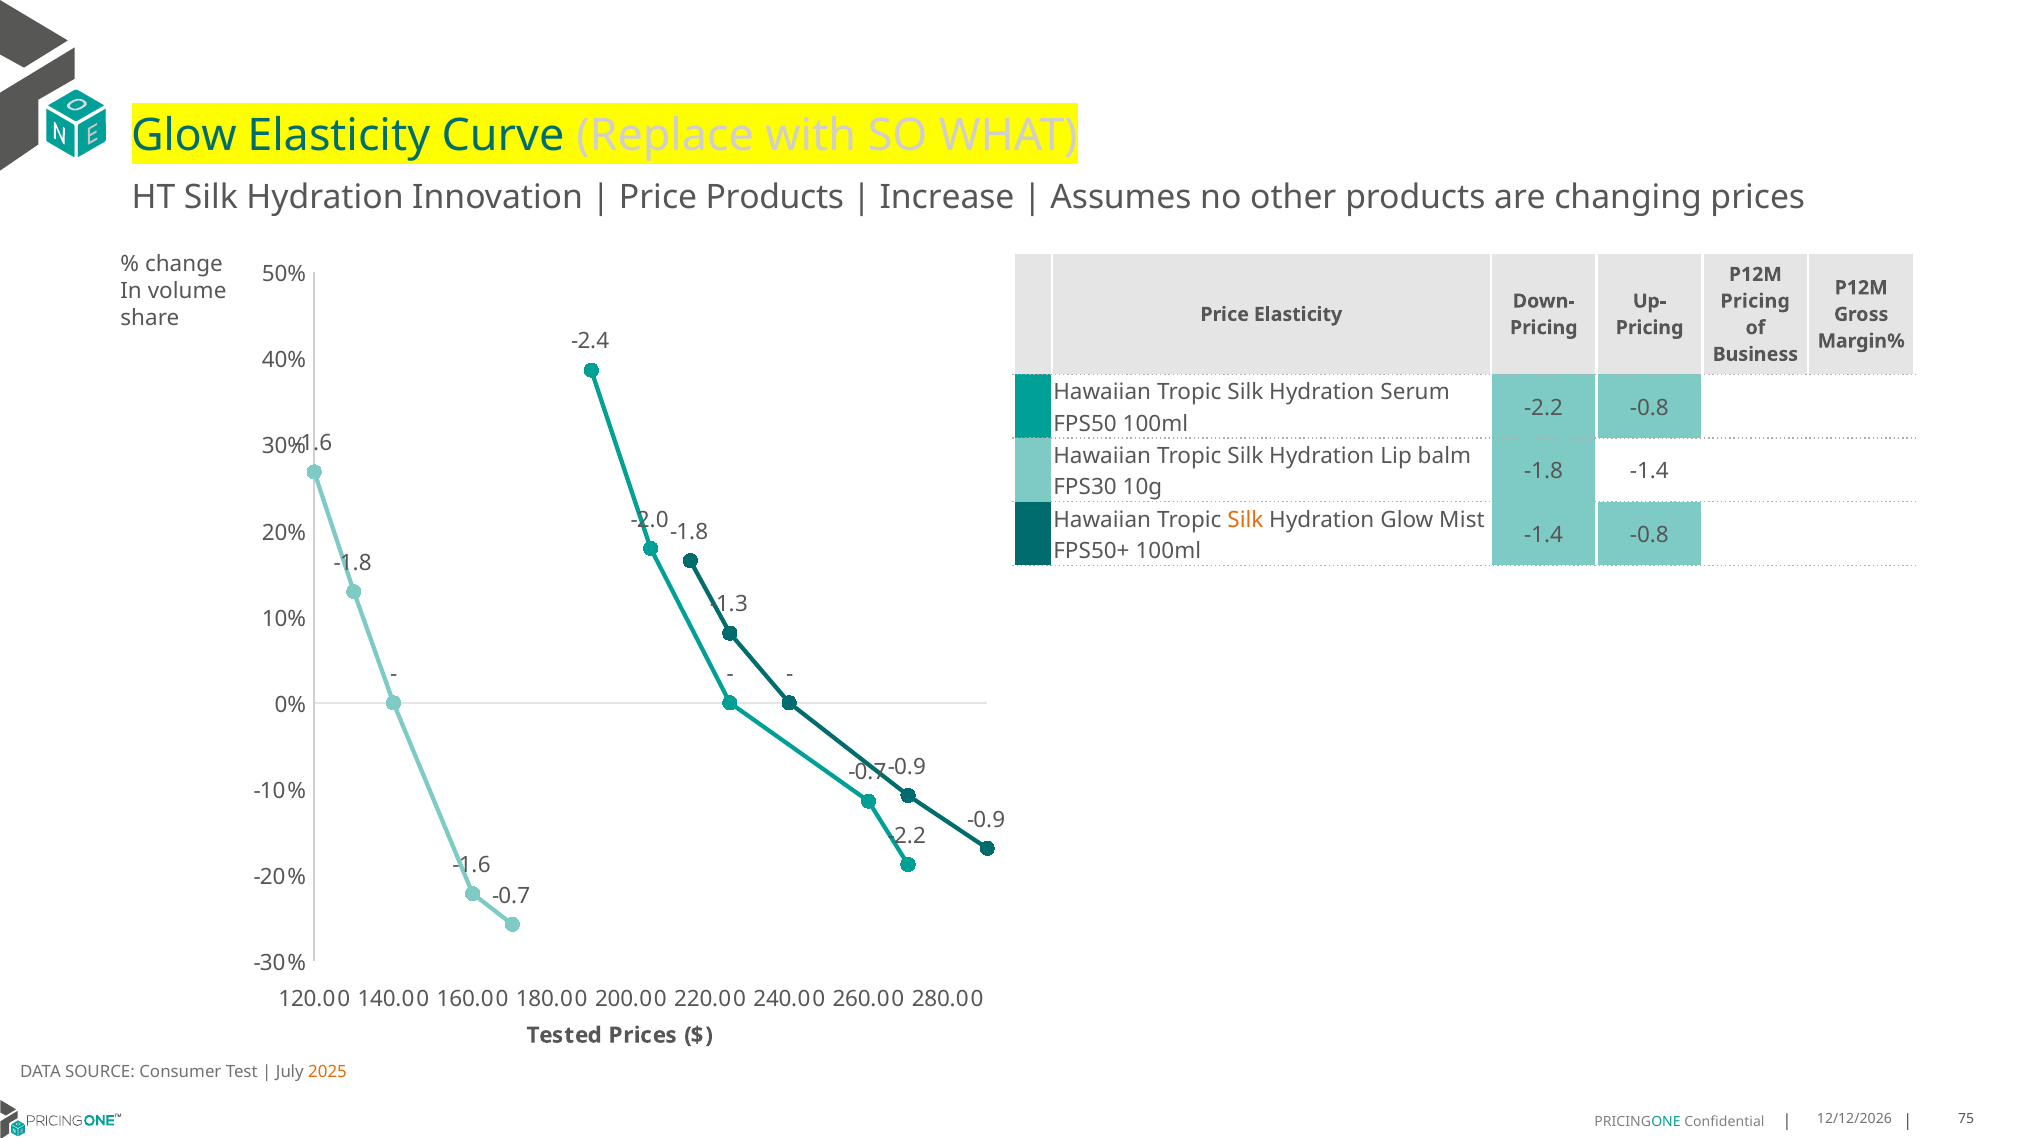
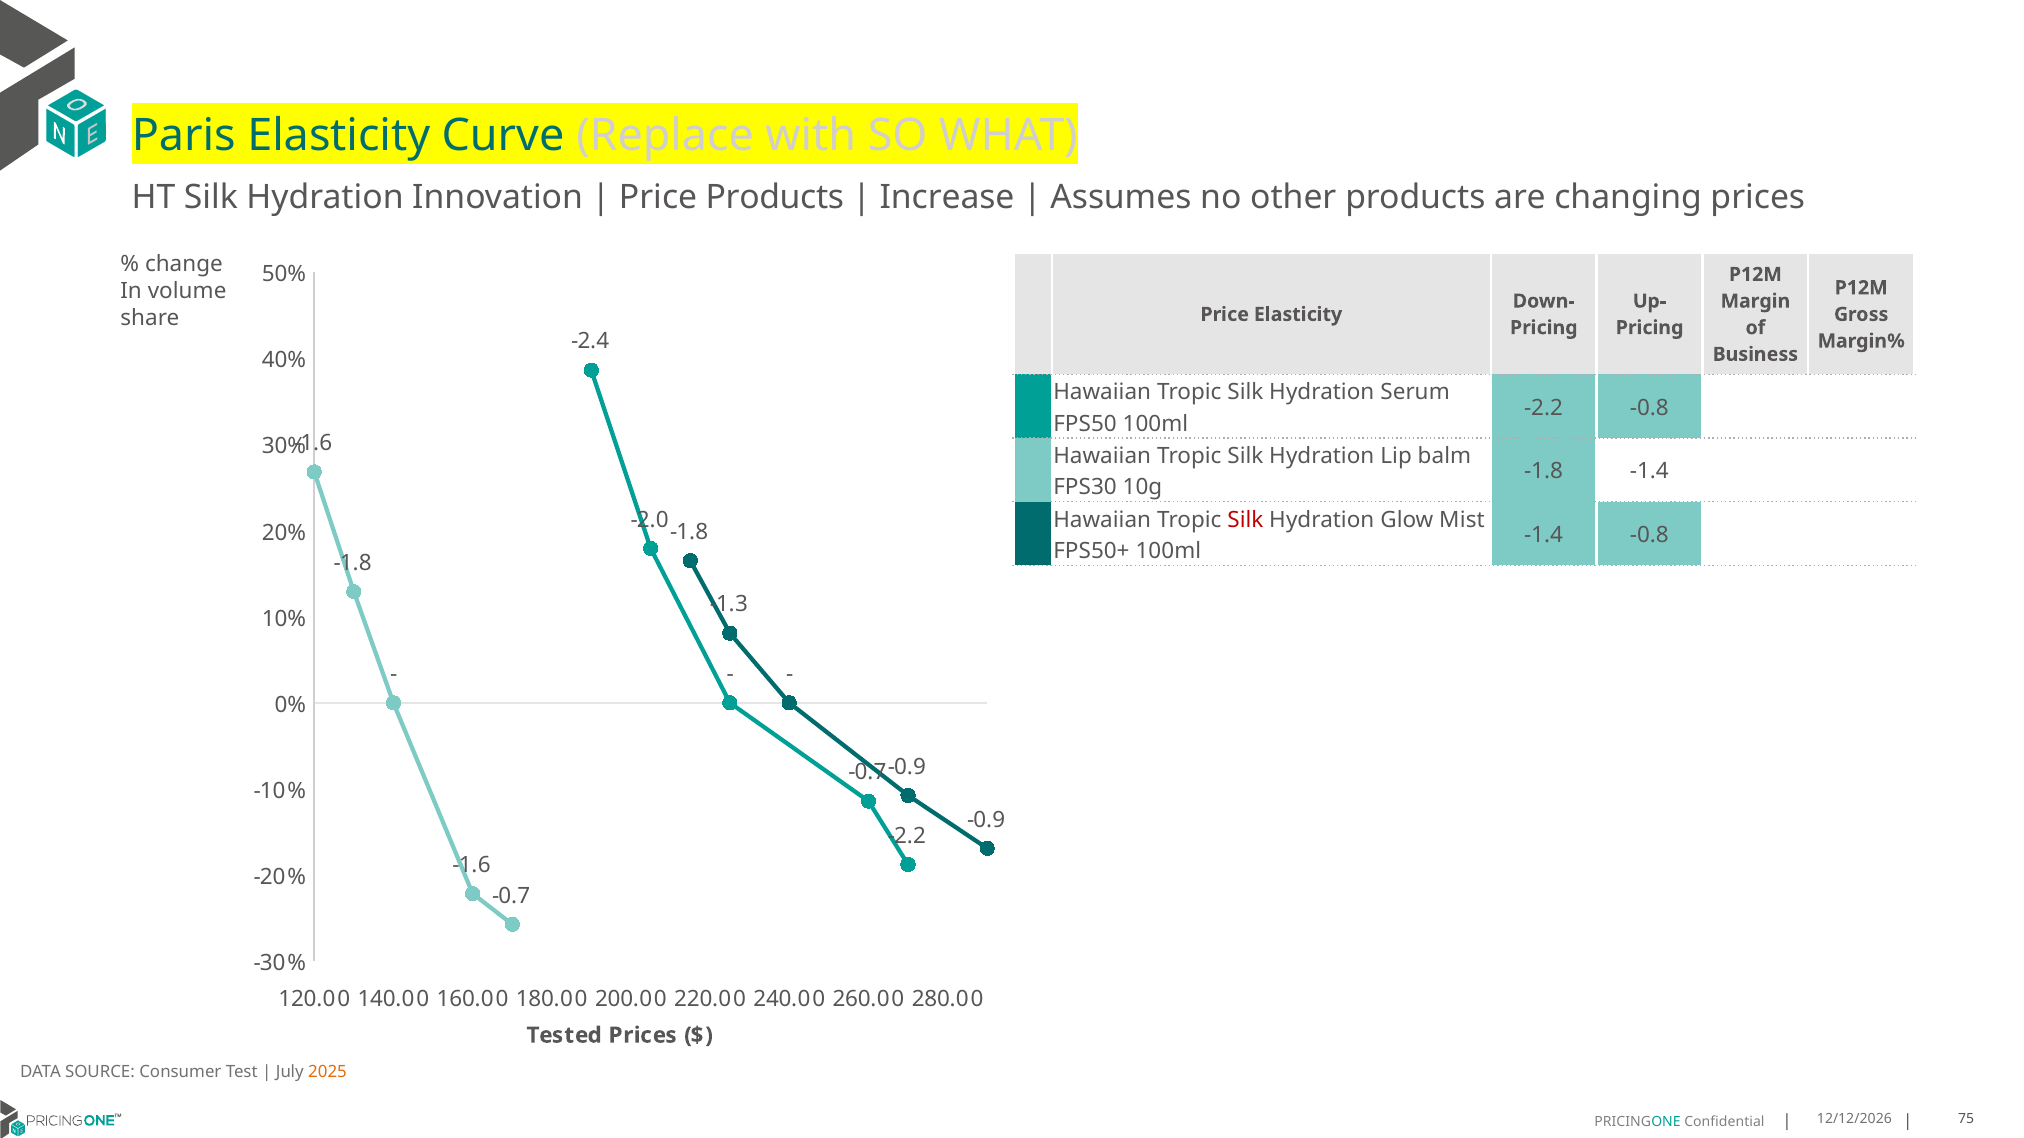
Glow: Glow -> Paris (184, 136)
Pricing: Pricing -> Margin (1755, 301)
Silk colour: orange -> red (1245, 520)
